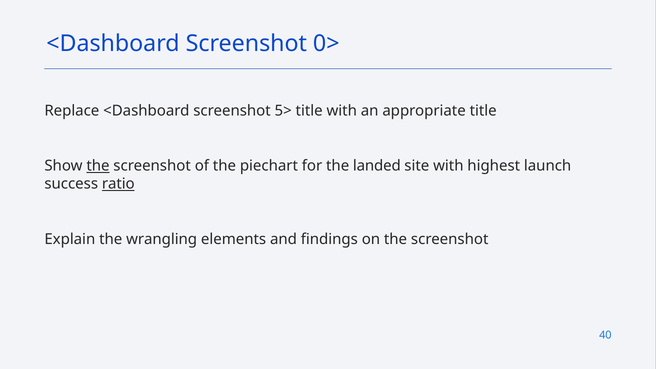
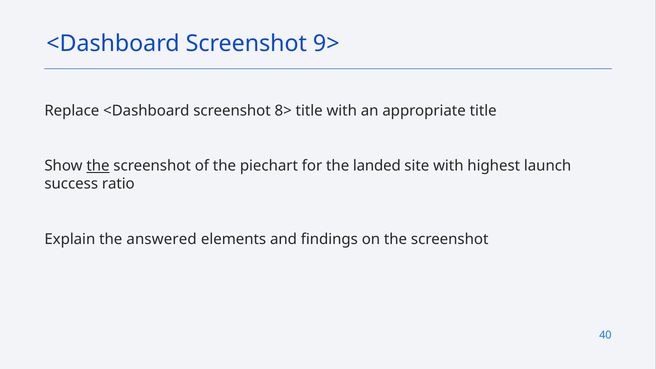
0>: 0> -> 9> (326, 44)
5>: 5> -> 8> (283, 111)
ratio underline: present -> none (118, 184)
wrangling: wrangling -> answered (162, 239)
